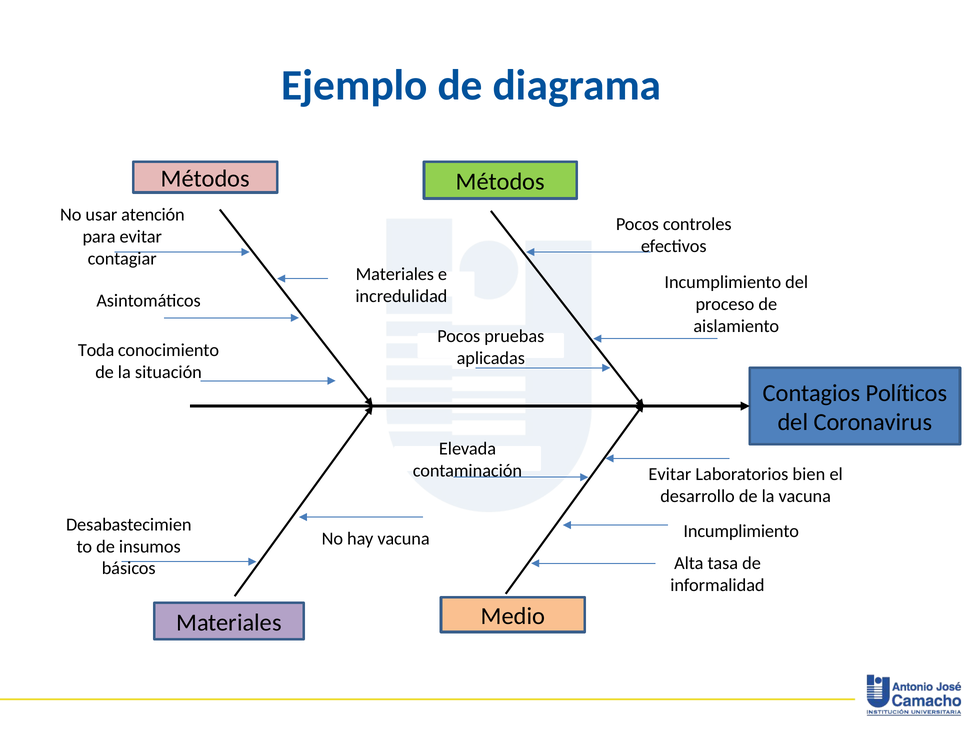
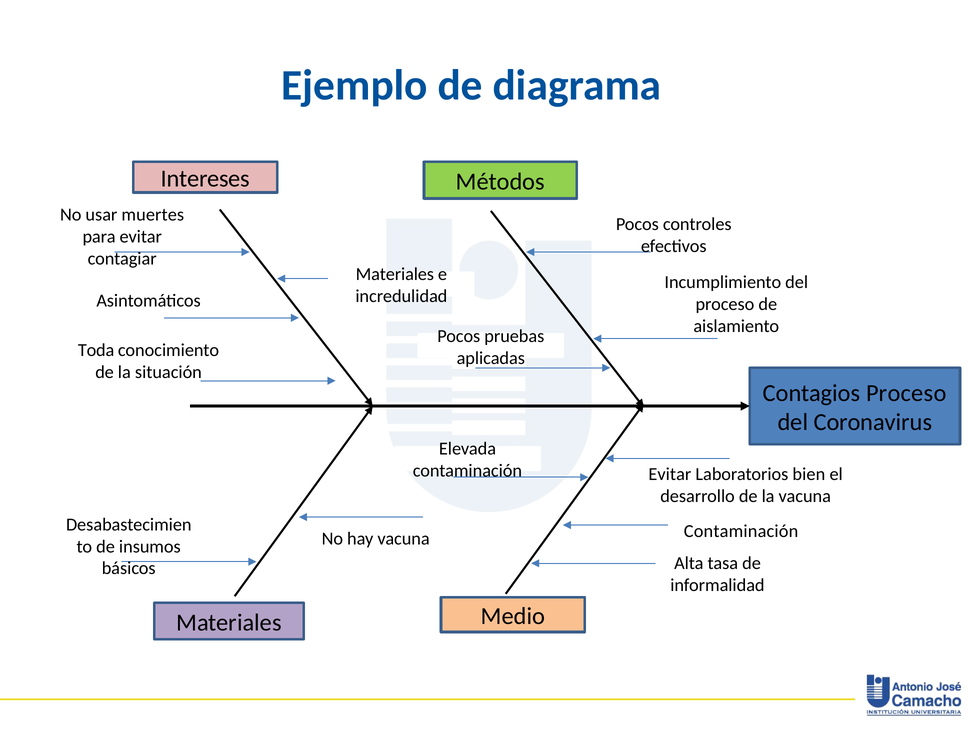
Métodos: Métodos -> Intereses (205, 179)
atención: atención -> muertes (153, 215)
Contagios Políticos: Políticos -> Proceso (906, 393)
Incumplimiento: Incumplimiento -> Contaminación (741, 531)
